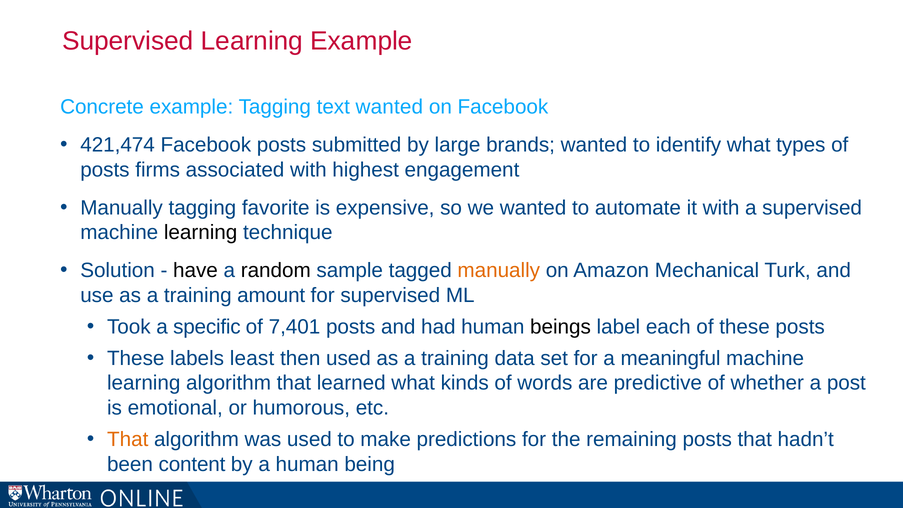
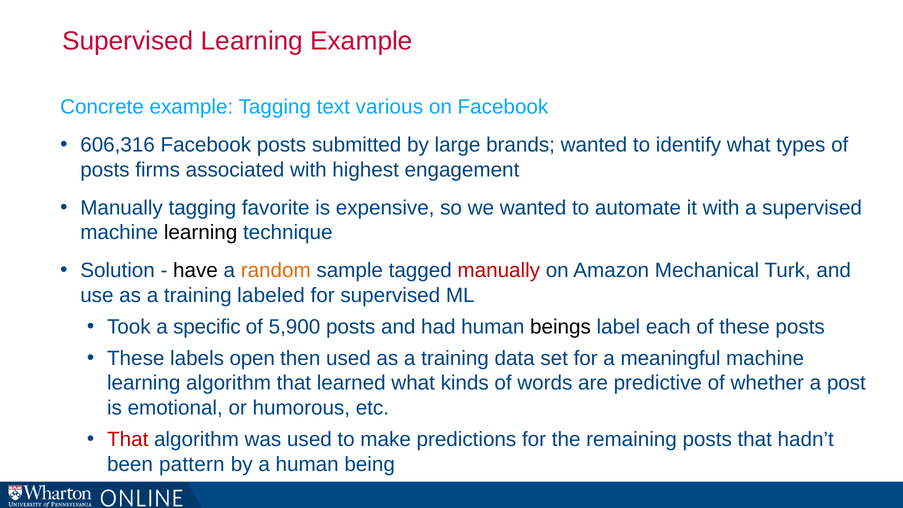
text wanted: wanted -> various (389, 107)
421,474: 421,474 -> 606,316 (118, 145)
random colour: black -> orange (276, 271)
manually colour: orange -> red (499, 271)
amount: amount -> labeled (271, 295)
7,401: 7,401 -> 5,900 (295, 327)
least: least -> open (252, 358)
That colour: orange -> red (128, 439)
content: content -> pattern (192, 464)
